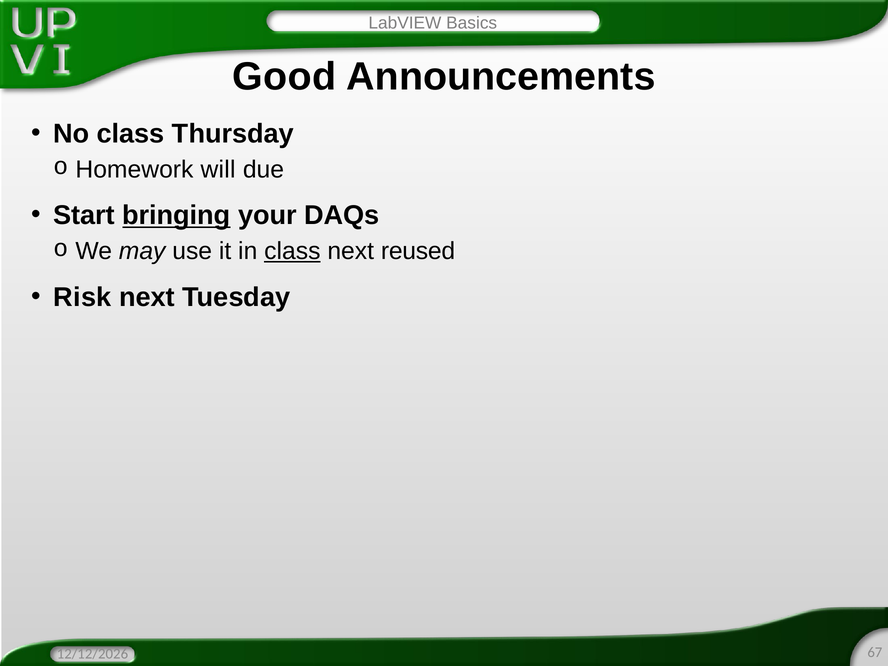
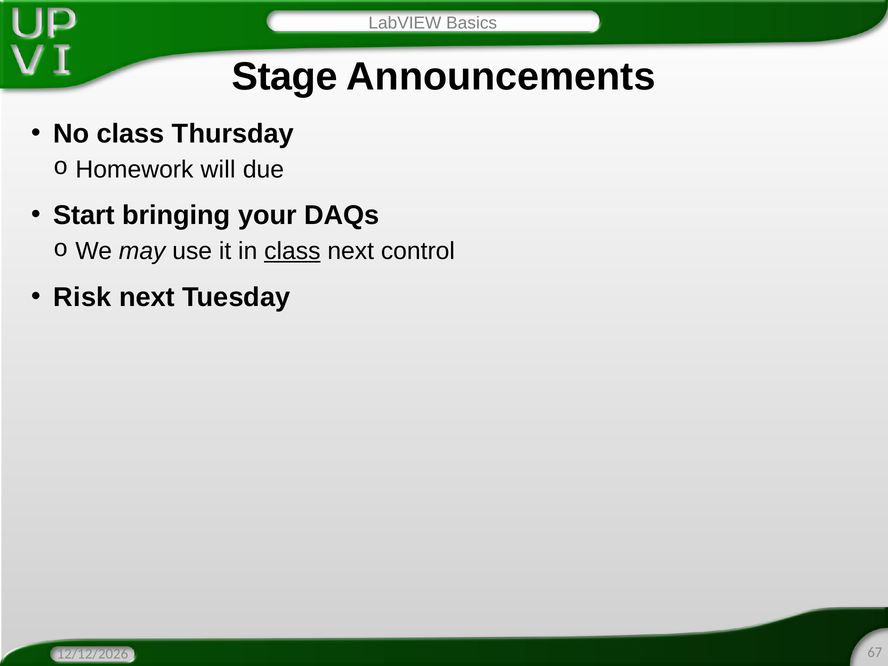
Good: Good -> Stage (285, 77)
bringing underline: present -> none (176, 215)
reused: reused -> control (418, 251)
